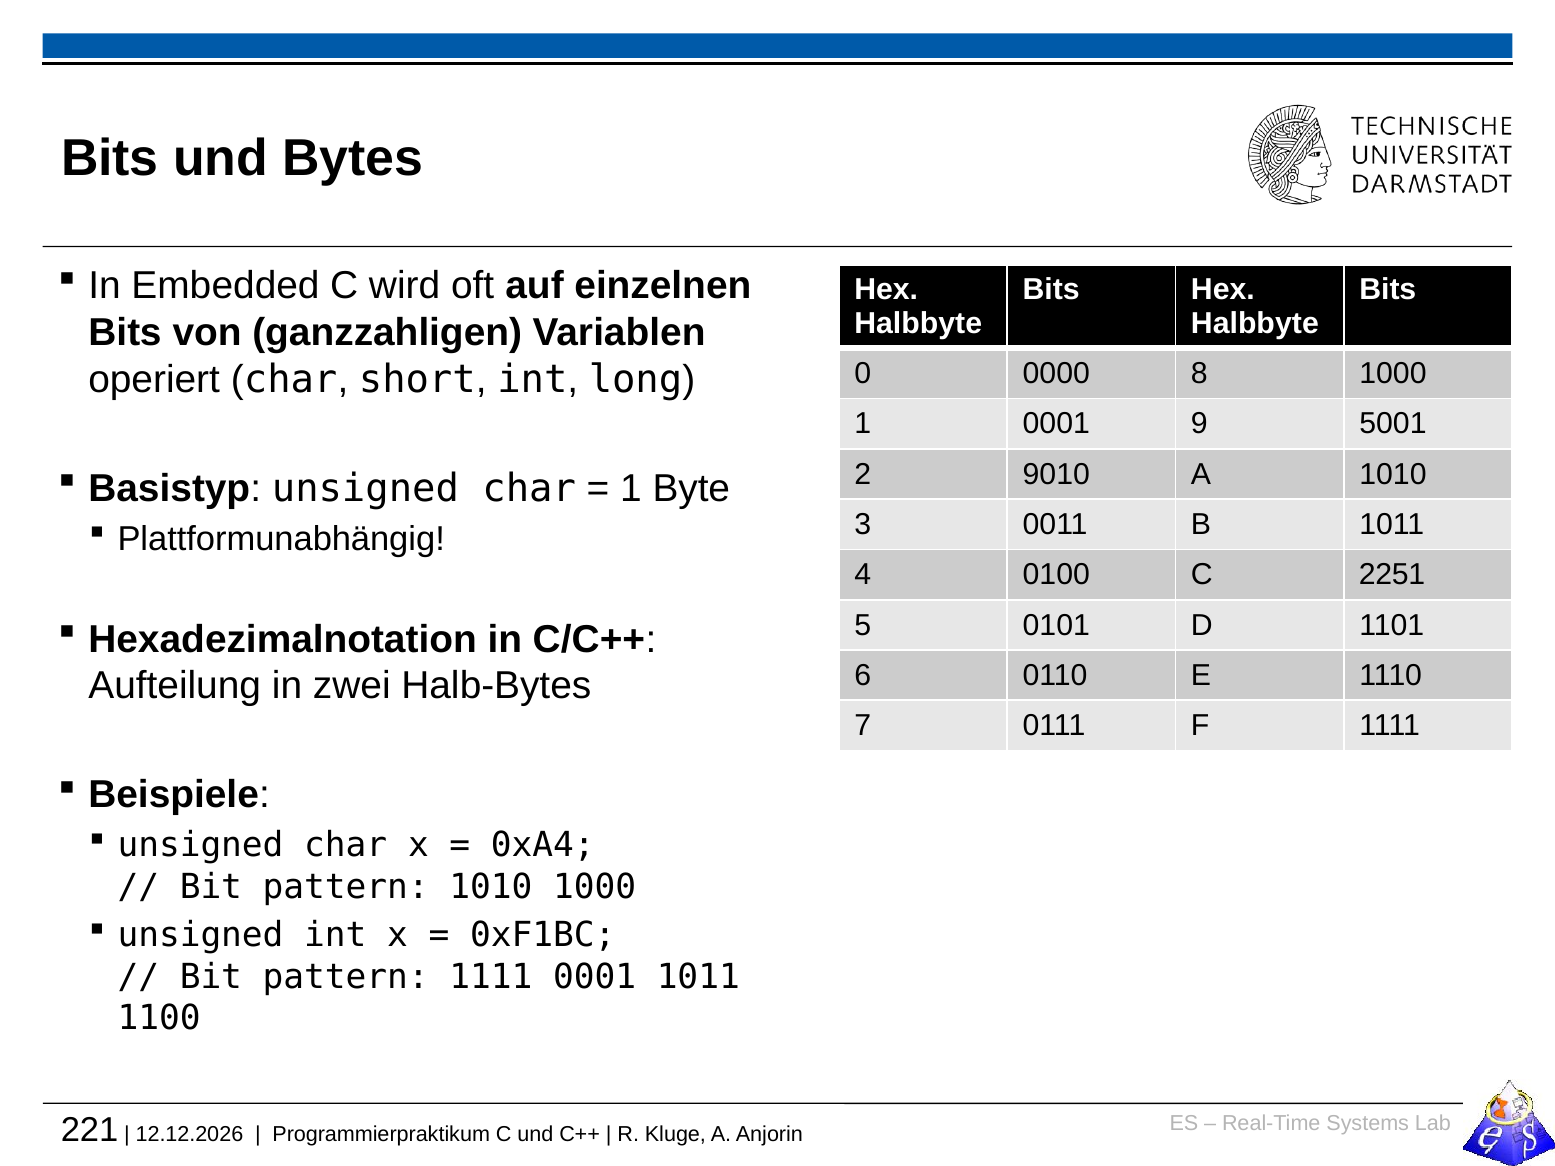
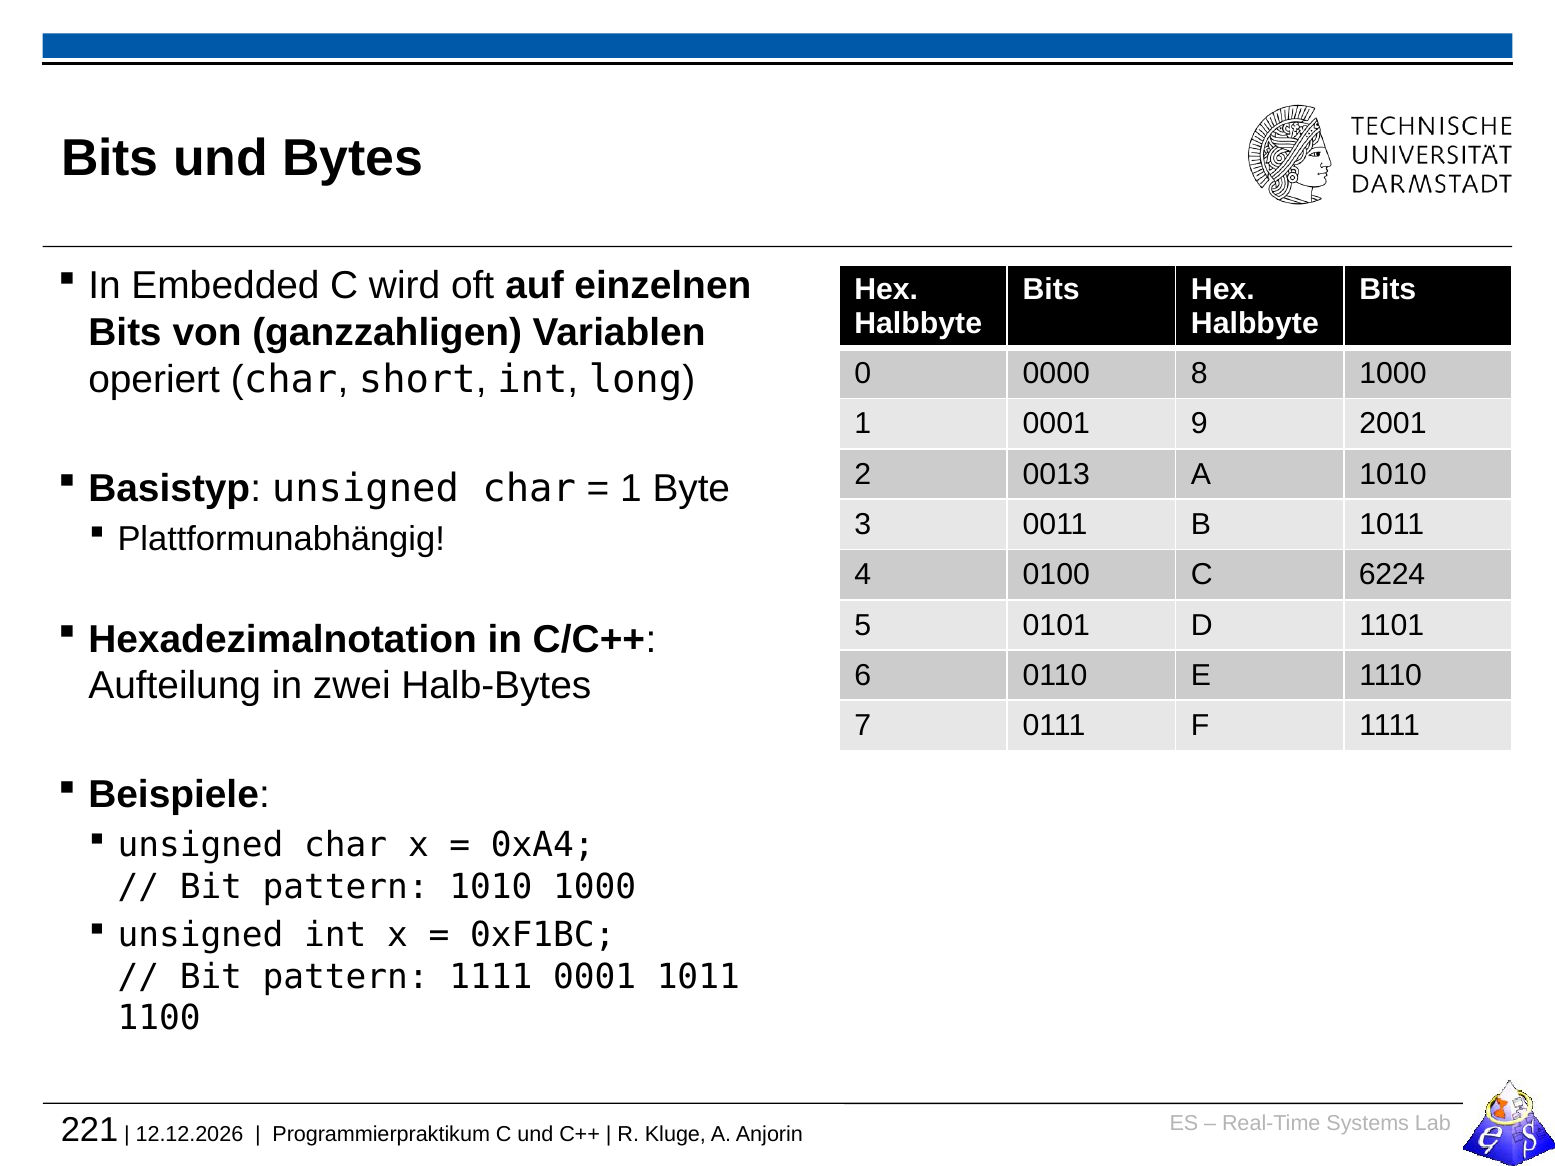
5001: 5001 -> 2001 (1393, 424)
9010: 9010 -> 0013 (1056, 474)
2251: 2251 -> 6224 (1392, 575)
